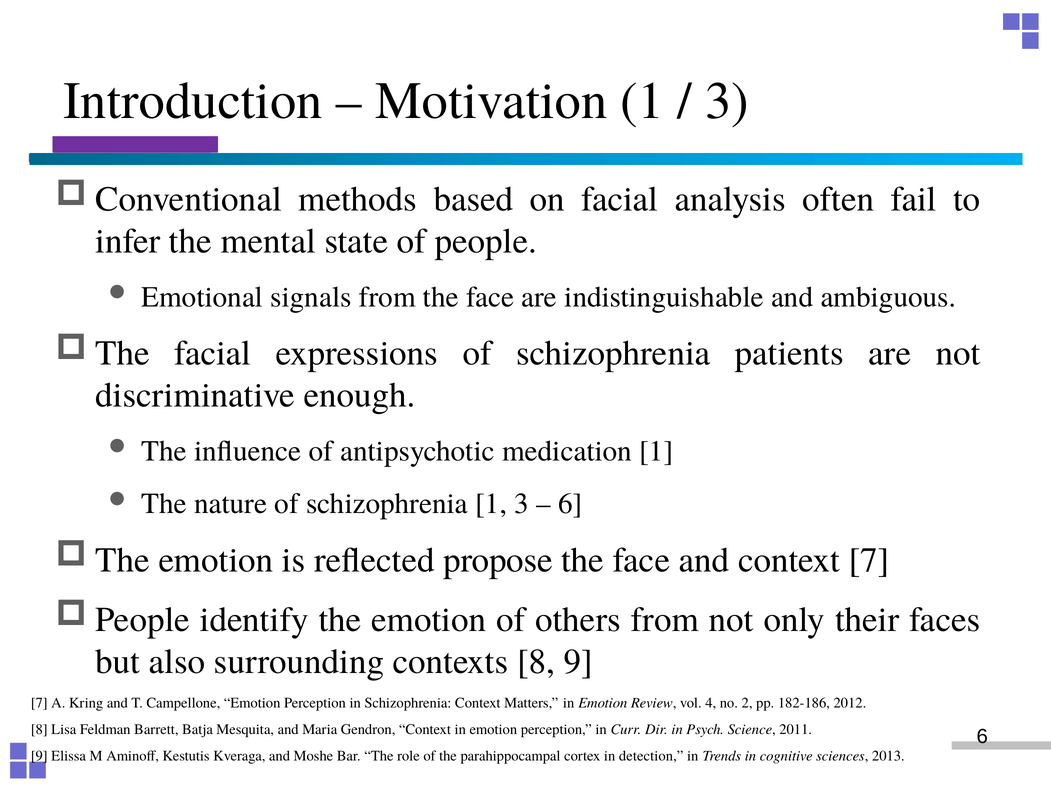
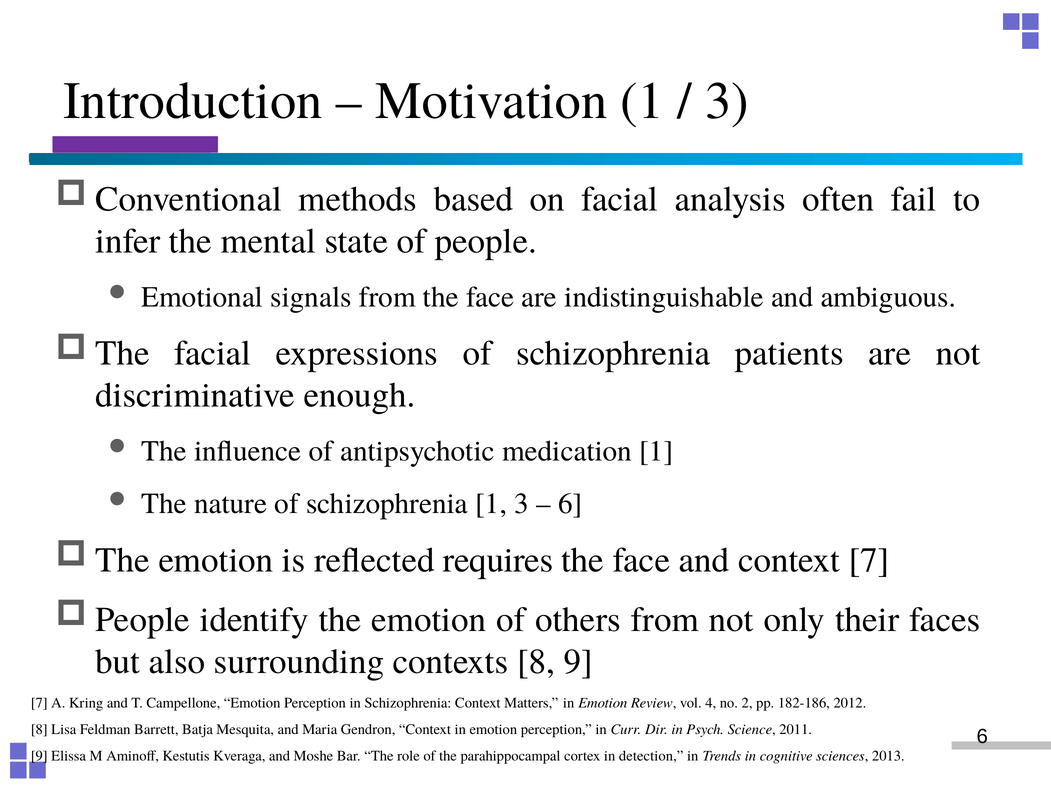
propose: propose -> requires (498, 560)
